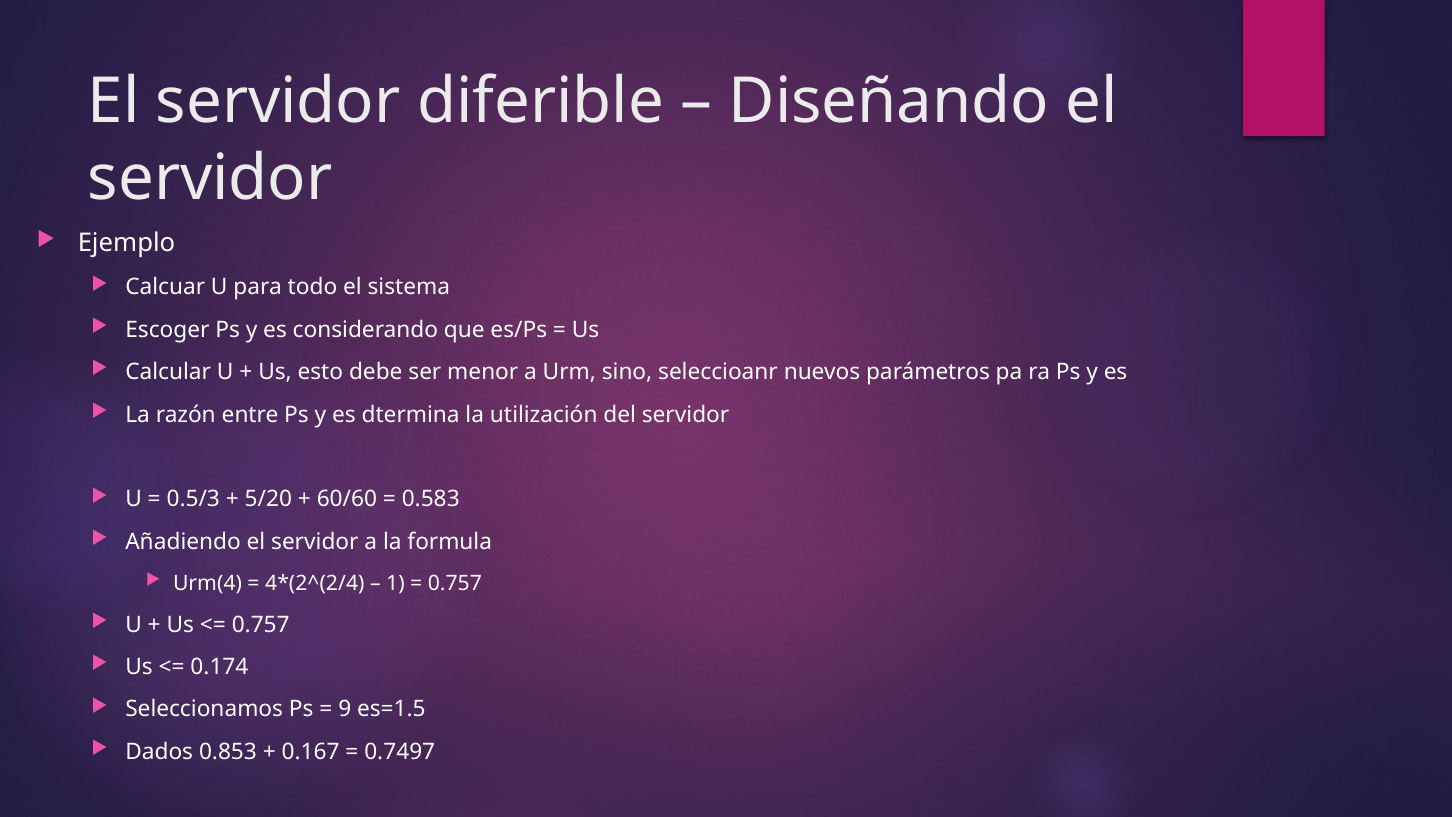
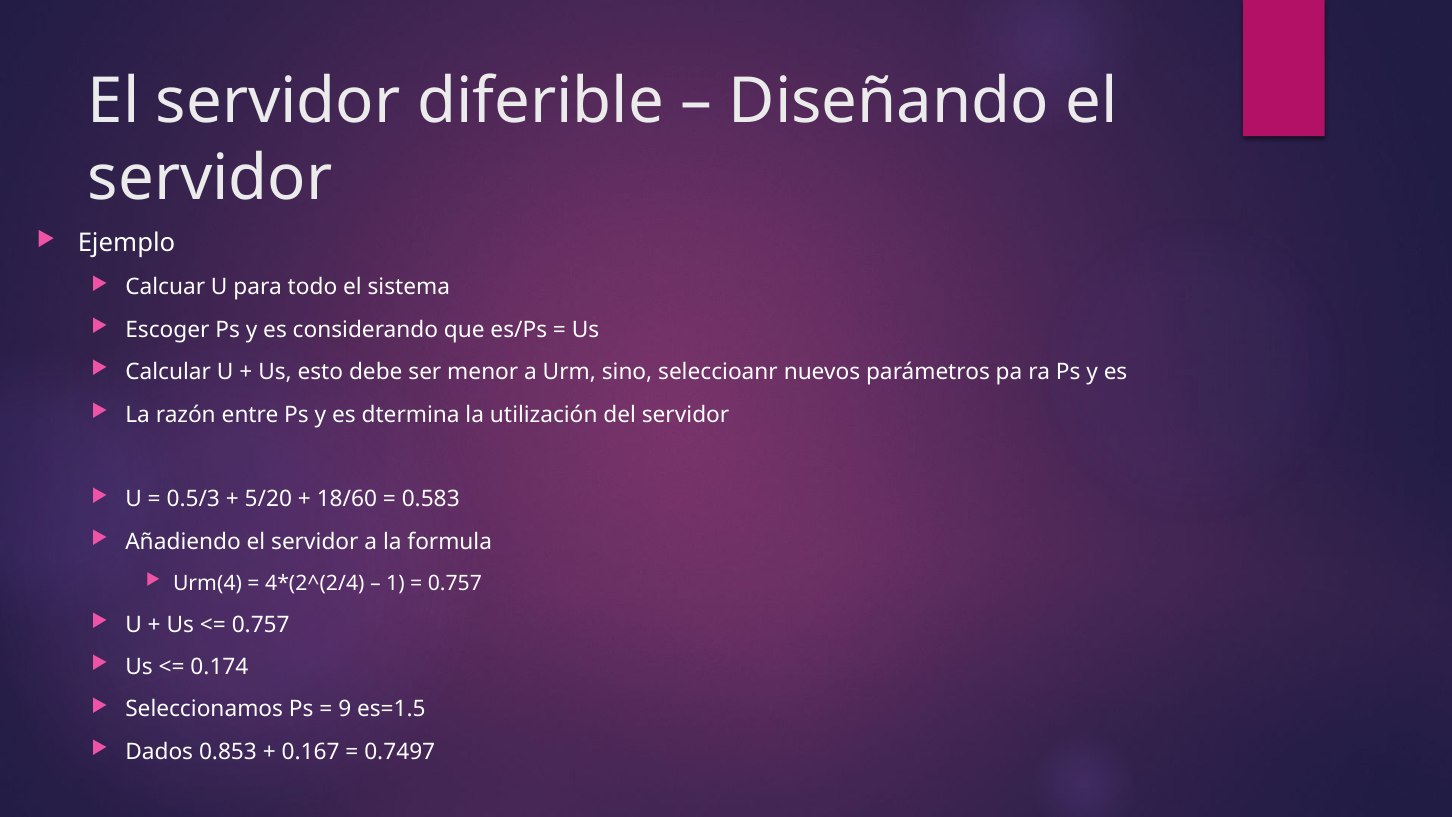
60/60: 60/60 -> 18/60 (347, 499)
